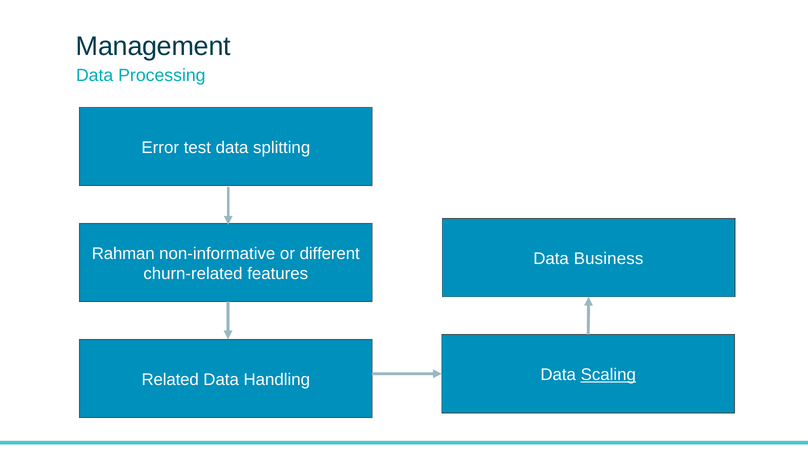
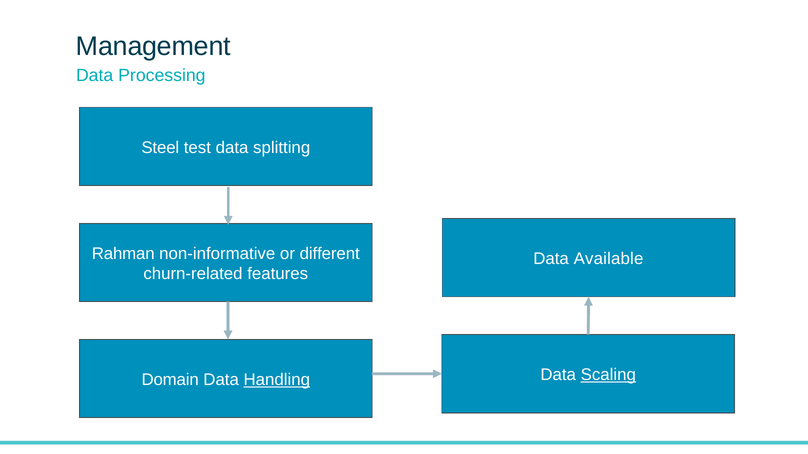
Error: Error -> Steel (160, 148)
Business: Business -> Available (609, 259)
Related: Related -> Domain (170, 380)
Handling underline: none -> present (277, 380)
